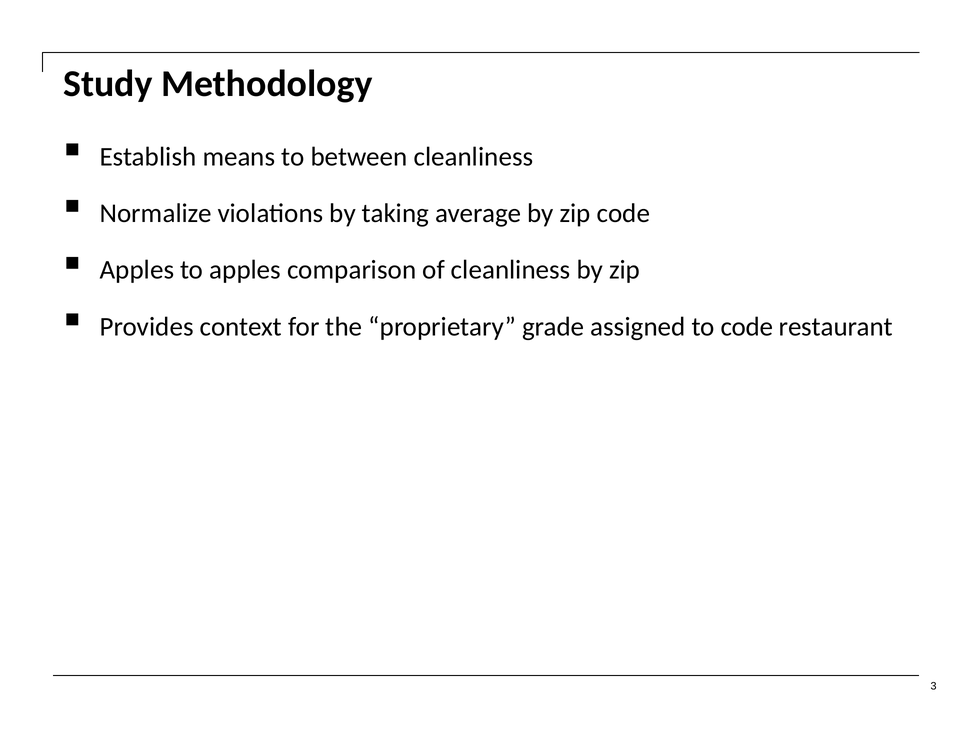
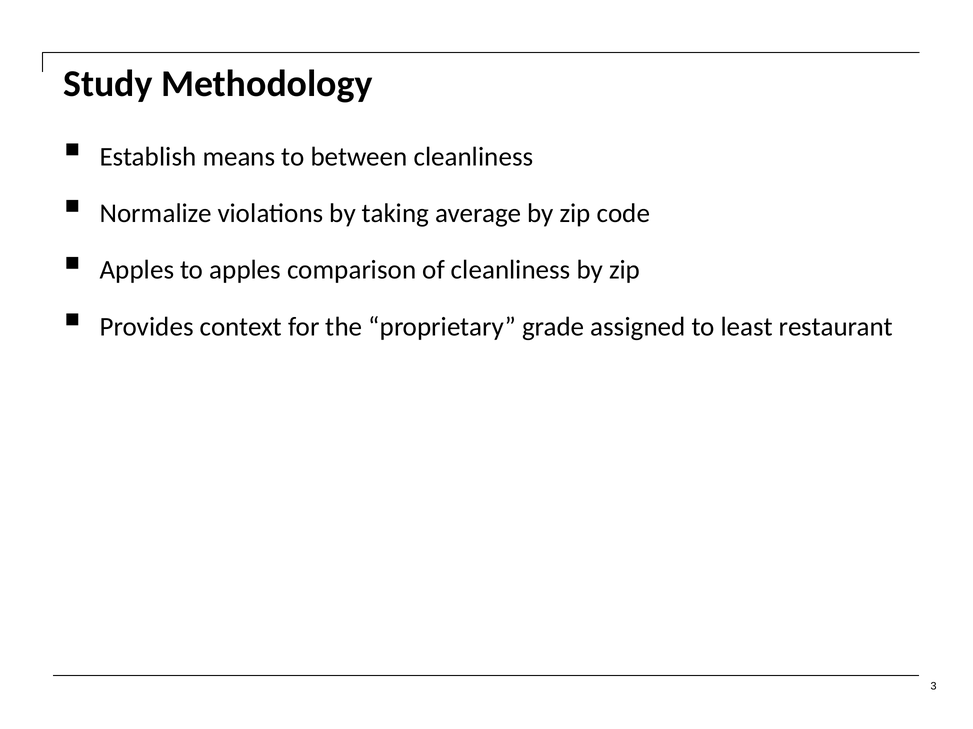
to code: code -> least (747, 327)
